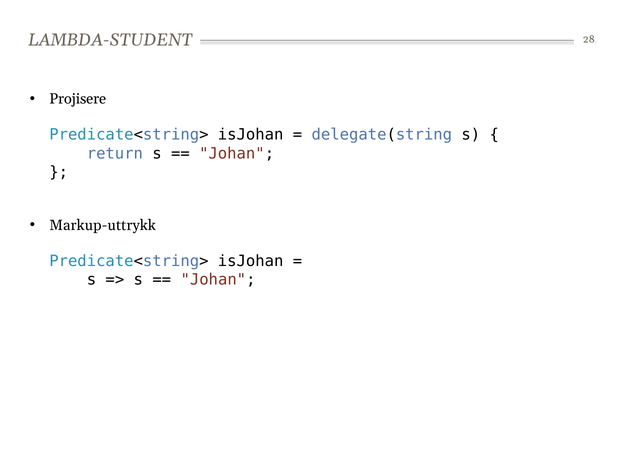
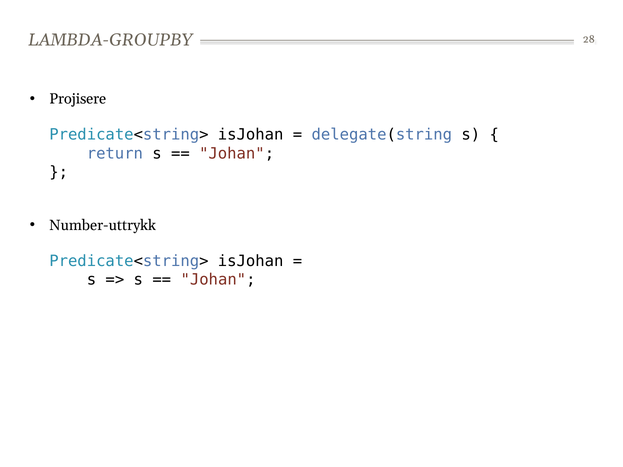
LAMBDA-STUDENT: LAMBDA-STUDENT -> LAMBDA-GROUPBY (110, 40)
Markup-uttrykk: Markup-uttrykk -> Number-uttrykk (103, 225)
